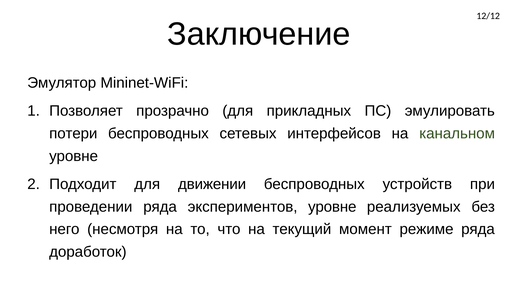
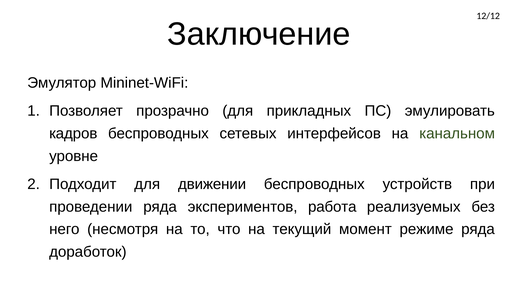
потери: потери -> кадров (73, 134)
экспериментов уровне: уровне -> работа (332, 207)
